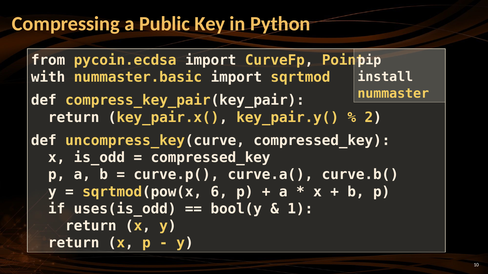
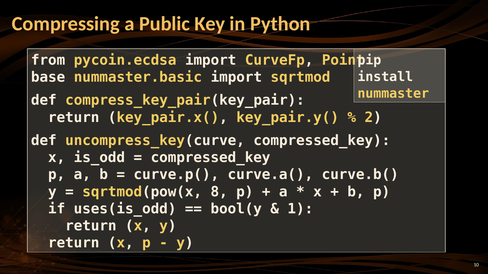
with: with -> base (48, 77)
6: 6 -> 8 (219, 192)
